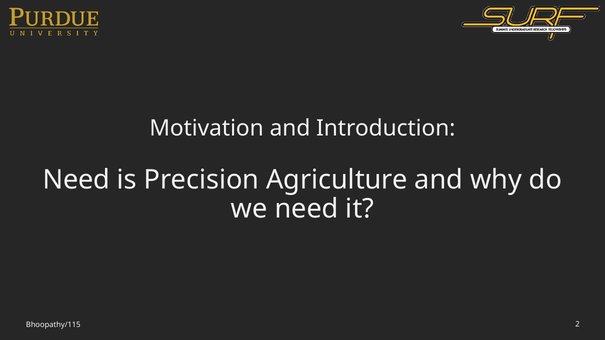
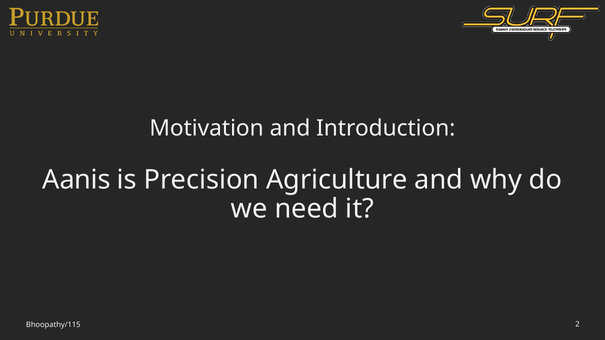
Need: Need -> Aanis (77, 180)
